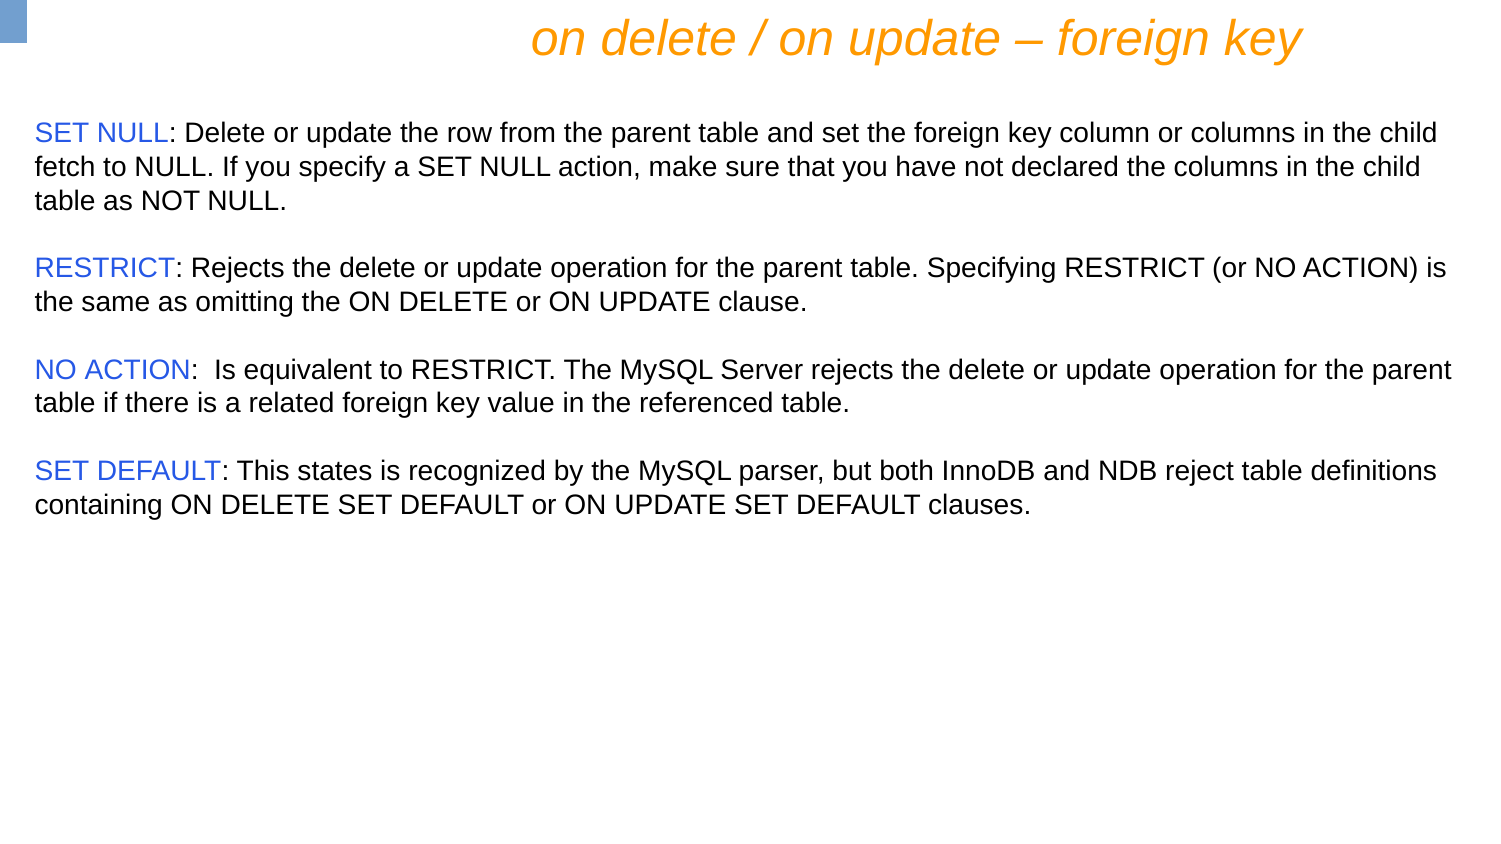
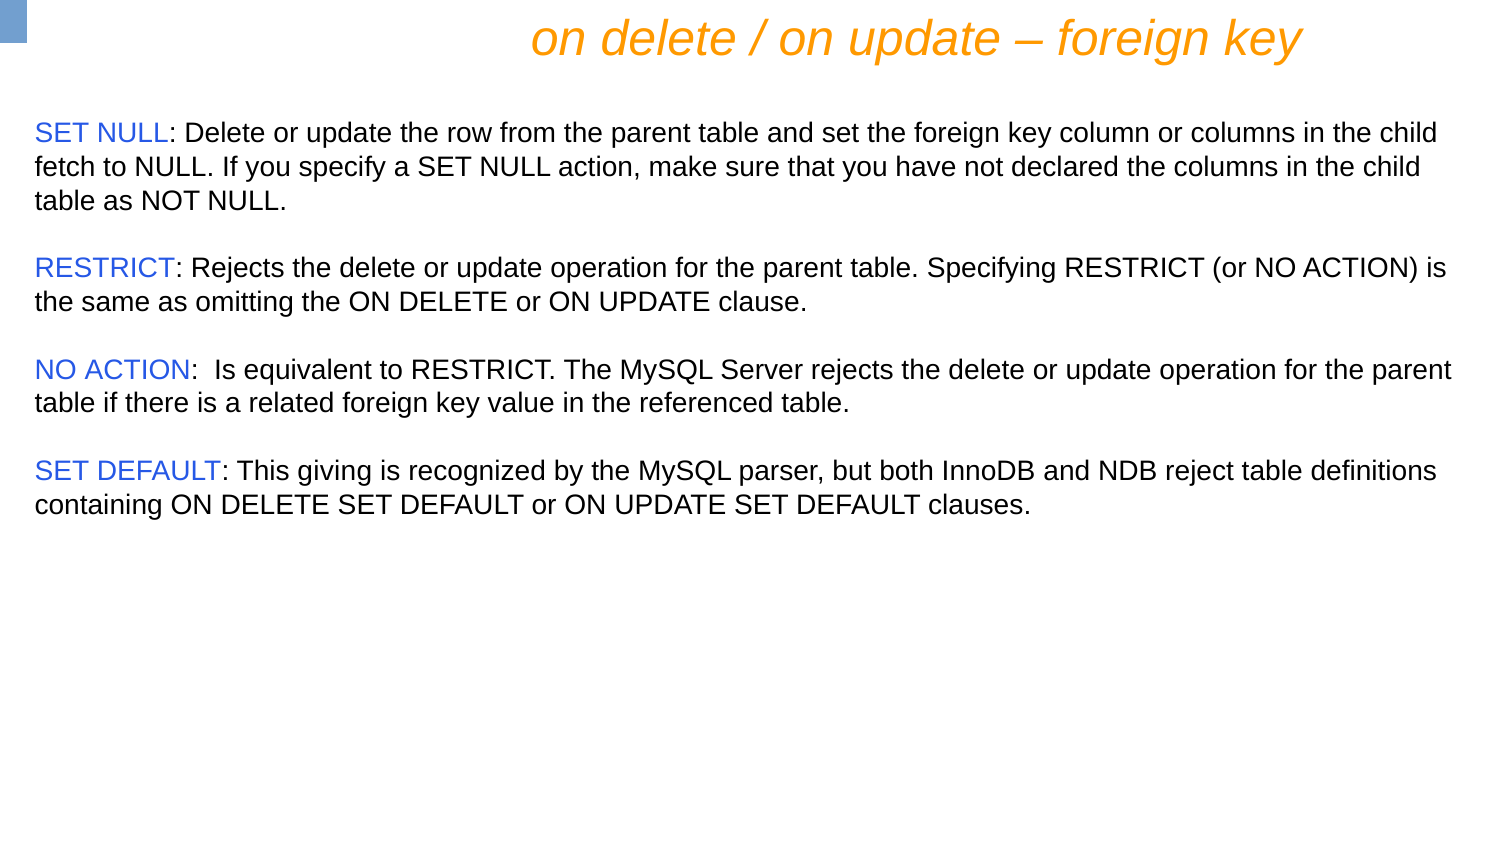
states: states -> giving (335, 471)
